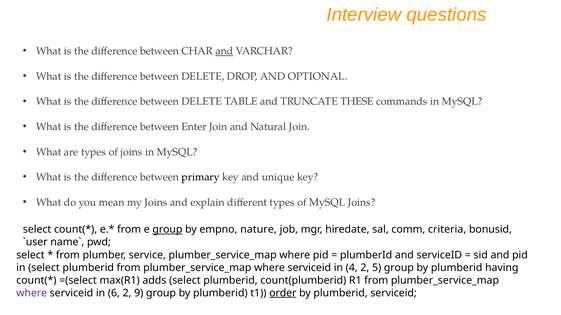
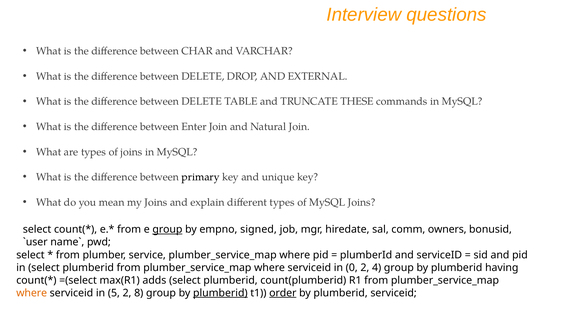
and underline: present -> none (224, 51)
OPTIONAL: OPTIONAL -> EXTERNAL (318, 76)
nature: nature -> signed (258, 230)
criteria: criteria -> owners (447, 230)
4: 4 -> 0 (352, 268)
5: 5 -> 4 (377, 268)
where colour: purple -> orange (32, 293)
6: 6 -> 5 (114, 293)
9: 9 -> 8 (139, 293)
plumberid underline: none -> present (220, 293)
